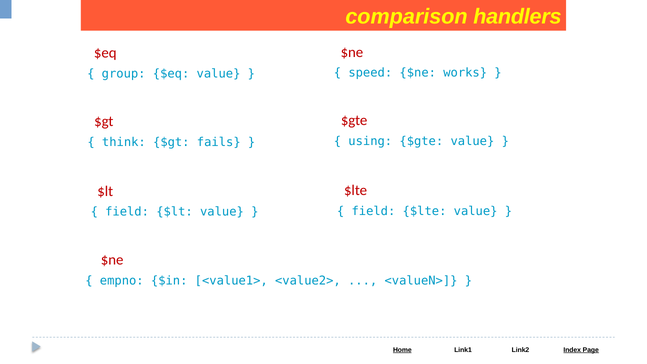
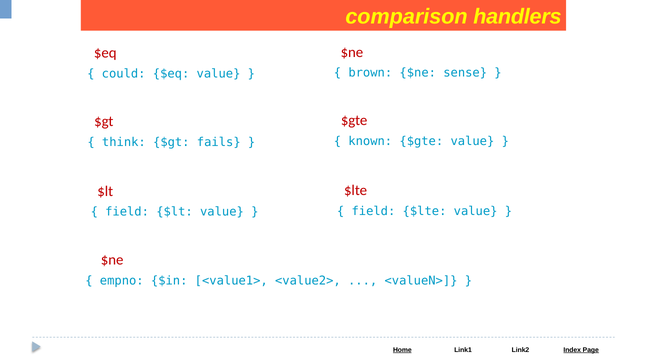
speed: speed -> brown (370, 73)
works: works -> sense (465, 73)
group: group -> could (124, 74)
using: using -> known (370, 141)
